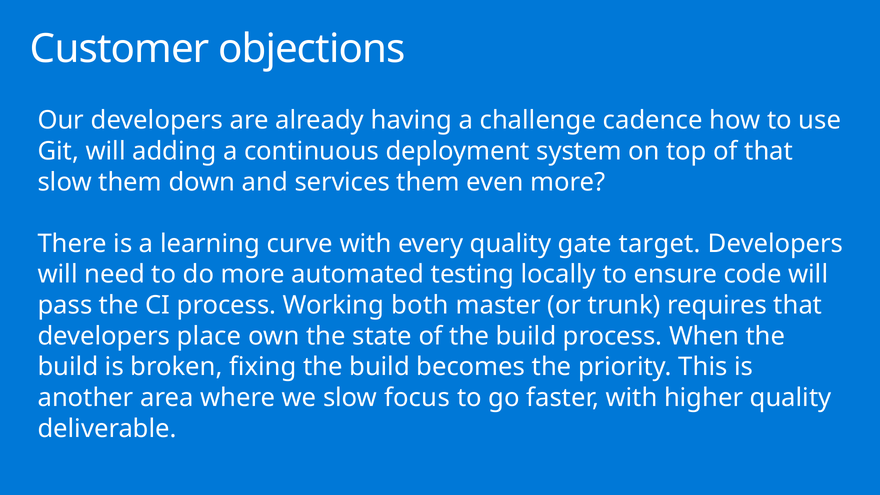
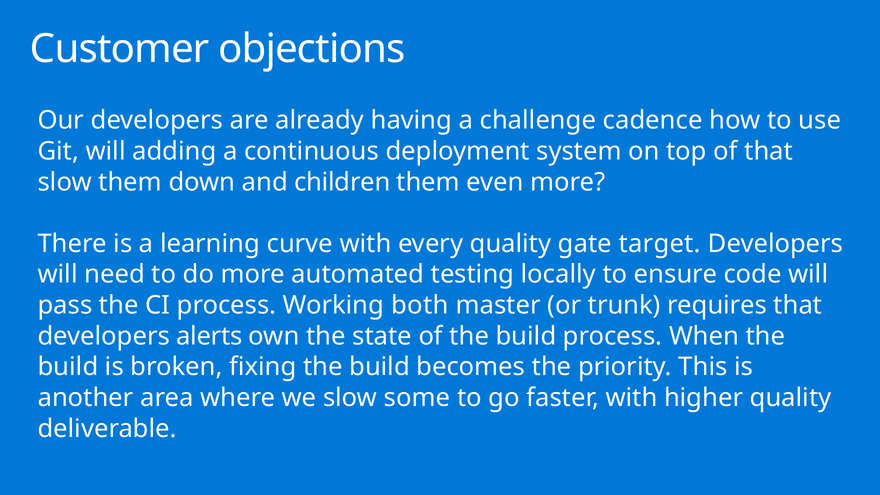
services: services -> children (342, 182)
place: place -> alerts (209, 336)
focus: focus -> some (417, 398)
